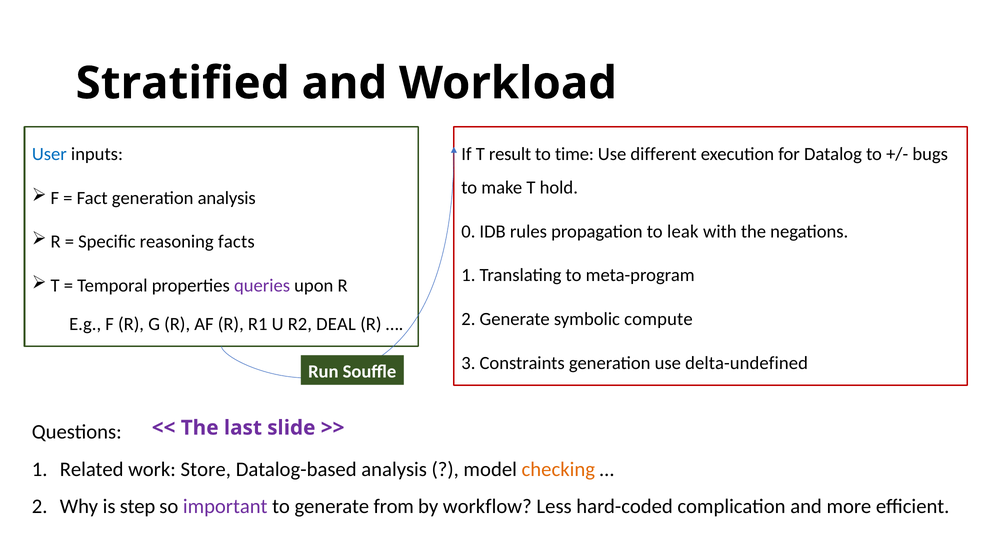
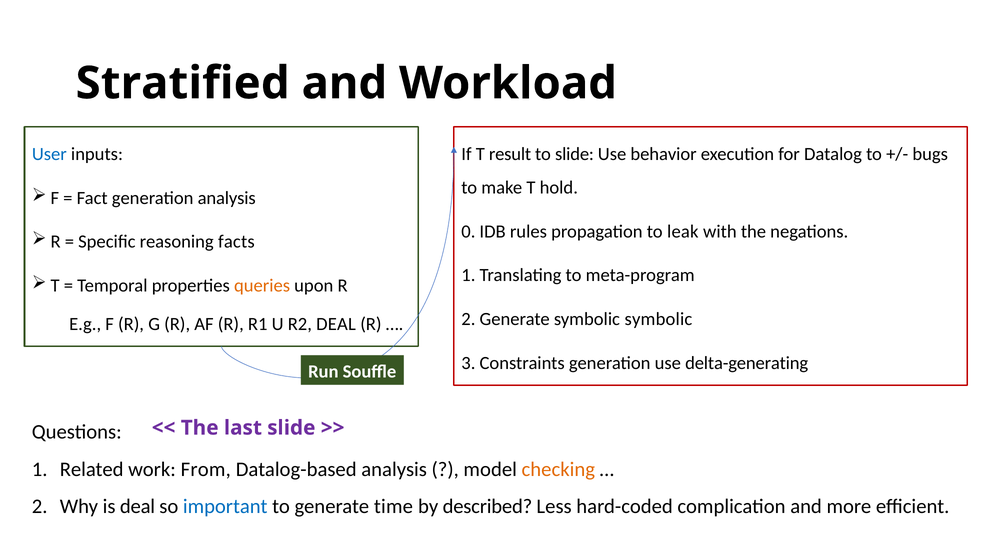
to time: time -> slide (574, 154)
different: different -> behavior (664, 154)
queries colour: purple -> orange (262, 286)
symbolic compute: compute -> symbolic (658, 319)
delta-undefined: delta-undefined -> delta-generating (747, 363)
Store: Store -> From (206, 469)
is step: step -> deal (138, 506)
important colour: purple -> blue (225, 506)
from: from -> time (393, 506)
workflow: workflow -> described (487, 506)
